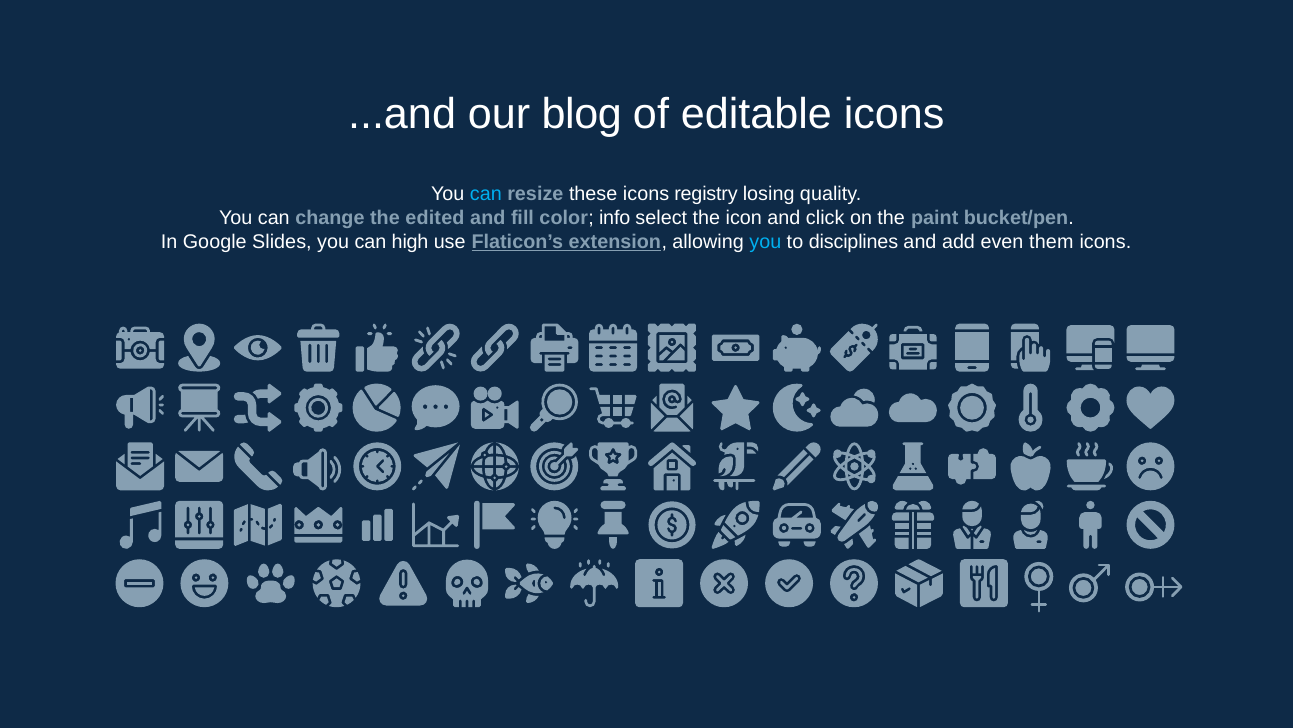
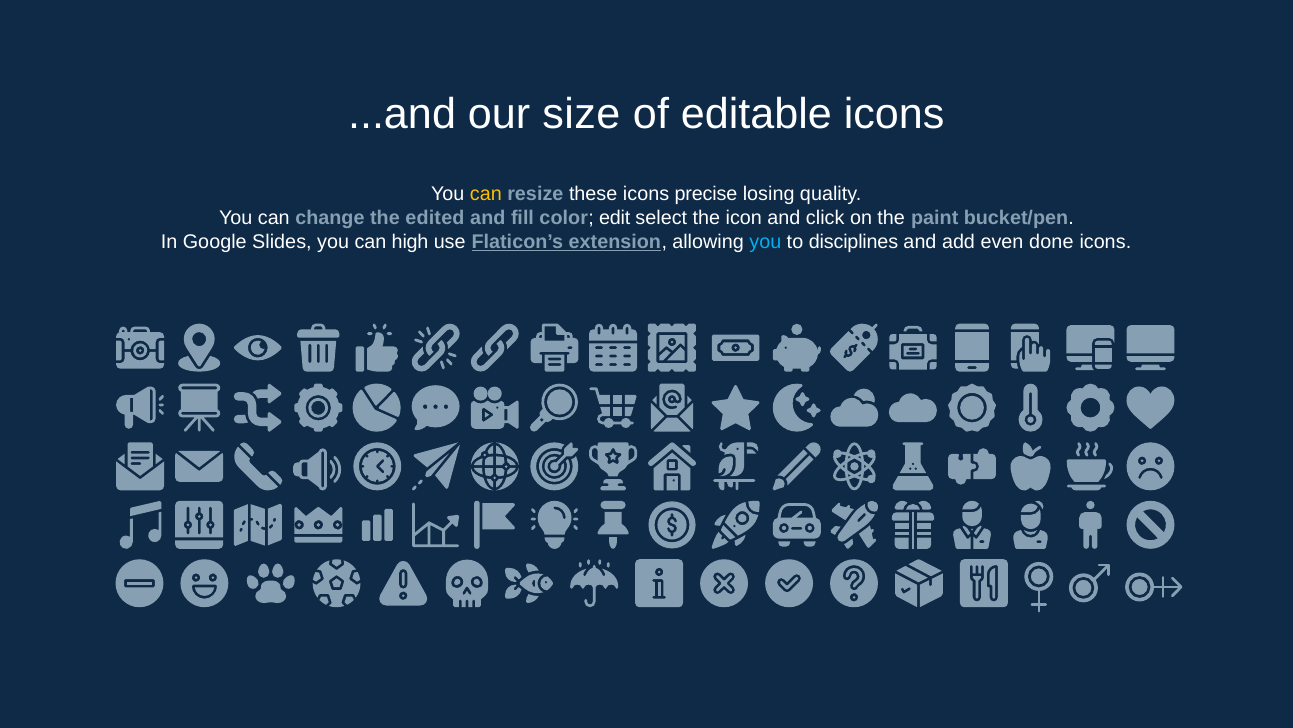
blog: blog -> size (581, 114)
can colour: light blue -> yellow (486, 194)
registry: registry -> precise (706, 194)
info: info -> edit (615, 218)
them: them -> done (1051, 242)
